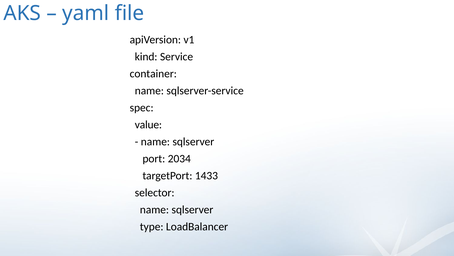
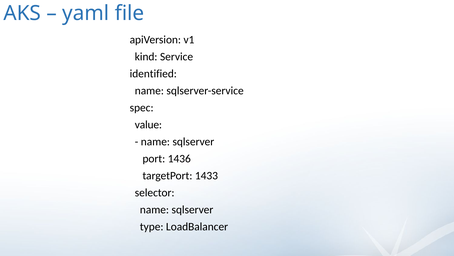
container: container -> identified (153, 73)
2034: 2034 -> 1436 (179, 158)
